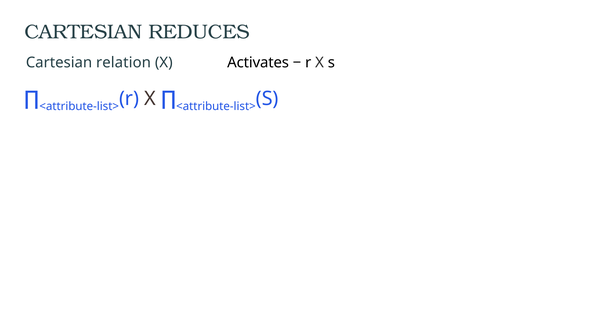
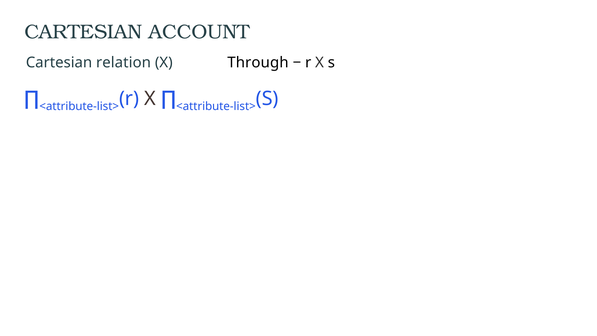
REDUCES: REDUCES -> ACCOUNT (199, 32)
Activates: Activates -> Through (258, 62)
